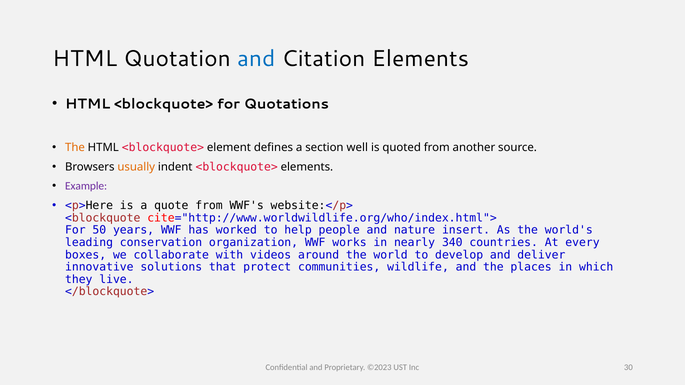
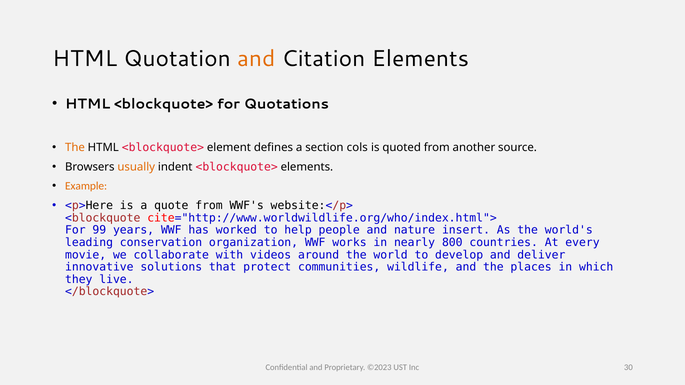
and colour: blue -> orange (256, 59)
well: well -> cols (357, 147)
Example colour: purple -> orange (86, 186)
50: 50 -> 99 (99, 230)
340: 340 -> 800 (452, 243)
boxes: boxes -> movie (86, 255)
